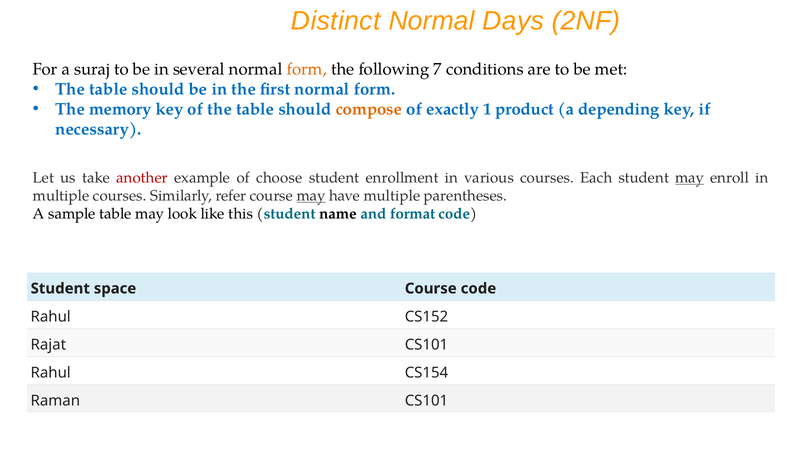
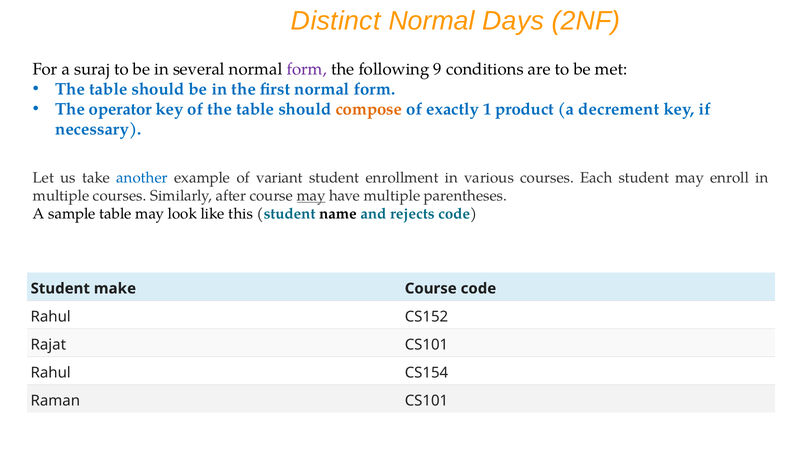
form colour: orange -> purple (307, 69)
7: 7 -> 9 (438, 69)
memory: memory -> operator (120, 109)
depending: depending -> decrement (619, 109)
another colour: red -> blue (142, 178)
choose: choose -> variant (279, 178)
may underline: present -> none (690, 178)
refer: refer -> after (231, 196)
format: format -> rejects (412, 214)
space: space -> make (115, 289)
